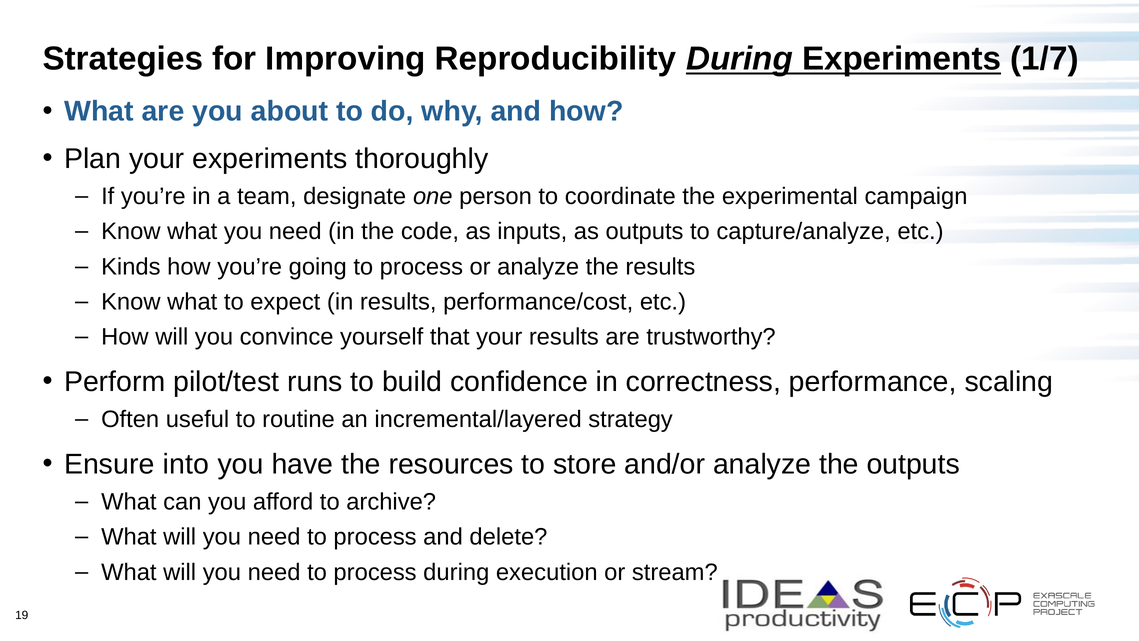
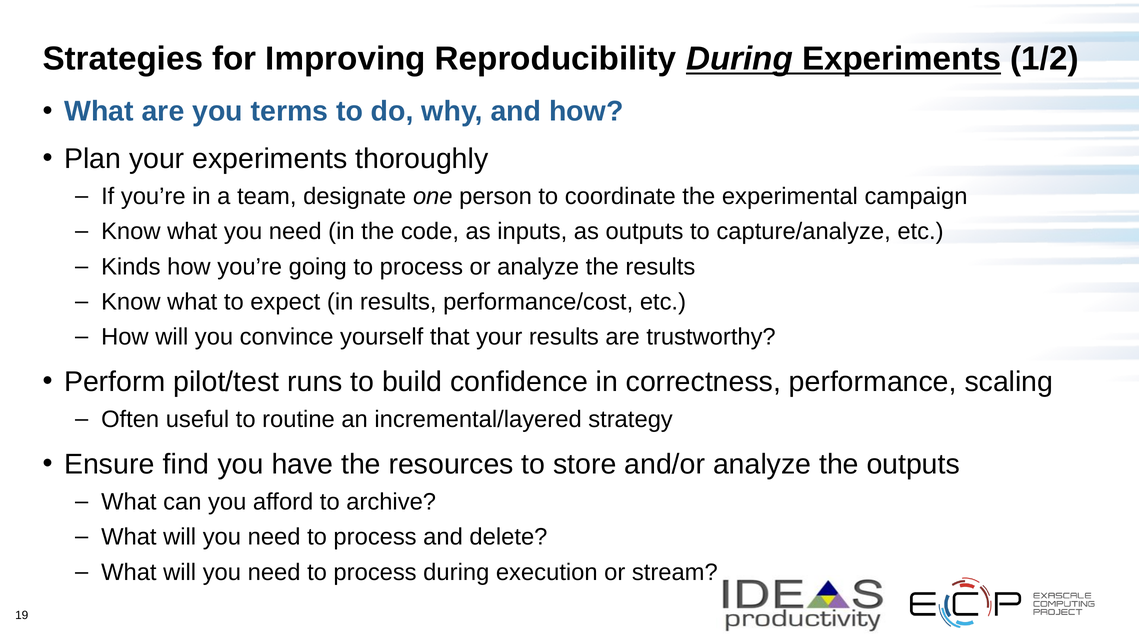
1/7: 1/7 -> 1/2 (1045, 59)
about: about -> terms (290, 111)
into: into -> find (186, 464)
